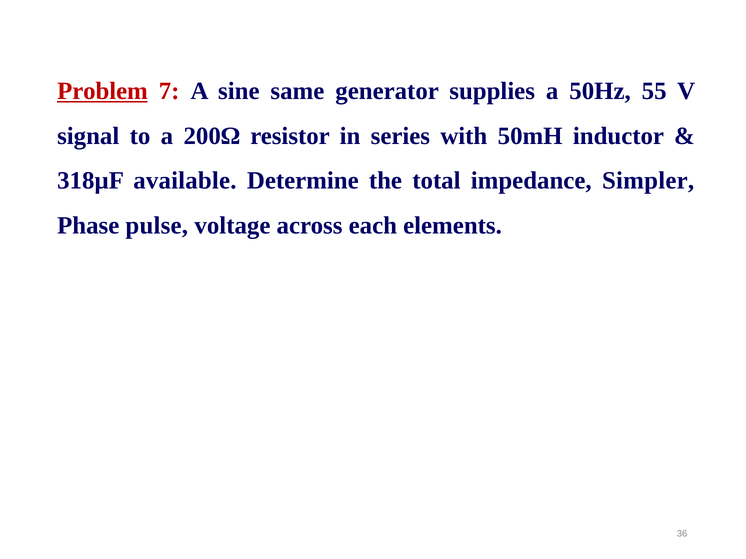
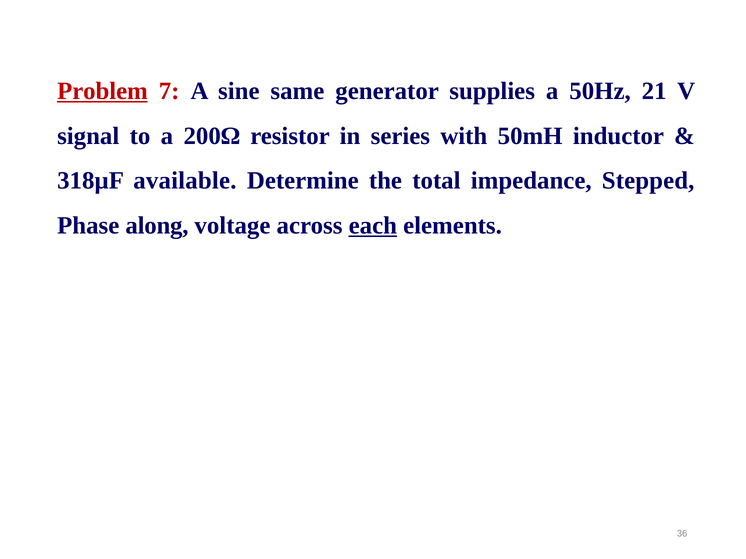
55: 55 -> 21 (654, 91)
Simpler: Simpler -> Stepped (648, 181)
pulse: pulse -> along (157, 226)
each underline: none -> present (373, 226)
